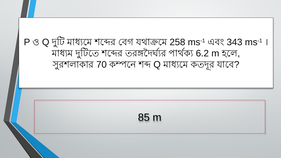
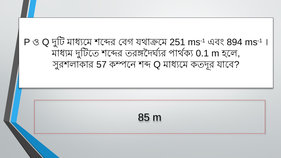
258: 258 -> 251 (177, 42)
343: 343 -> 894 (235, 42)
6.2: 6.2 -> 0.1 (202, 53)
70: 70 -> 57 (102, 65)
